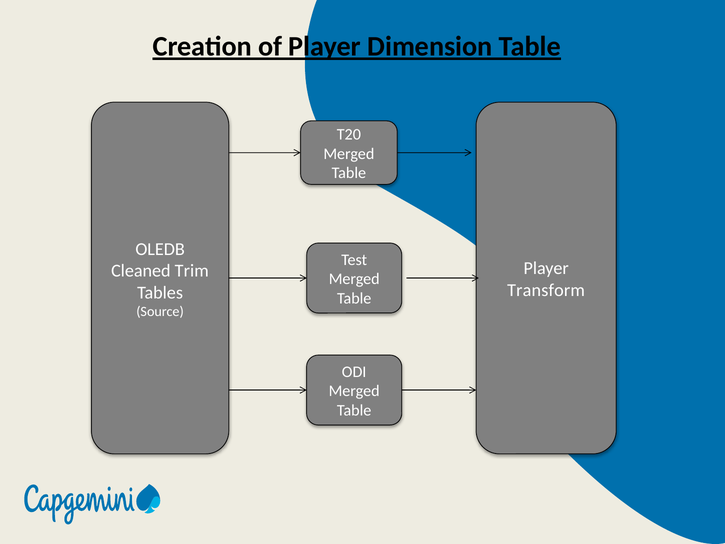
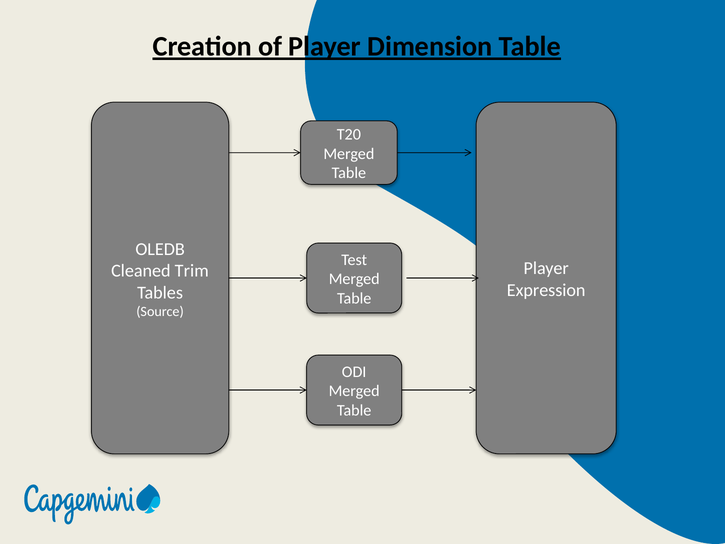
Transform: Transform -> Expression (546, 290)
